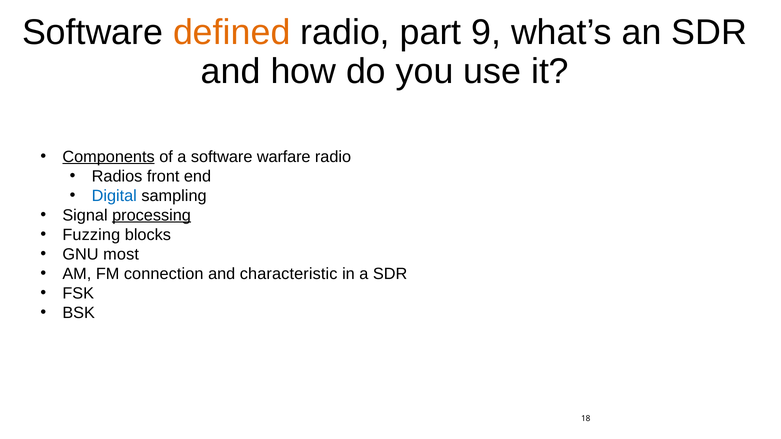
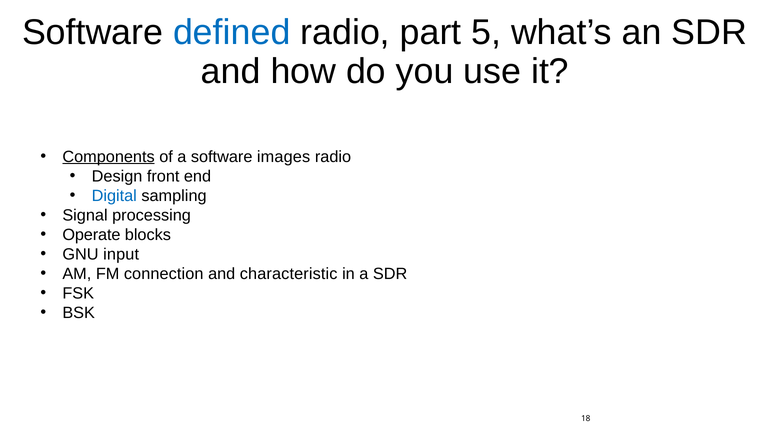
defined colour: orange -> blue (232, 33)
9: 9 -> 5 (486, 33)
warfare: warfare -> images (284, 157)
Radios: Radios -> Design (117, 176)
processing underline: present -> none (152, 215)
Fuzzing: Fuzzing -> Operate (91, 235)
most: most -> input (121, 254)
